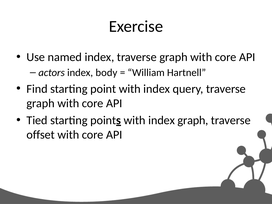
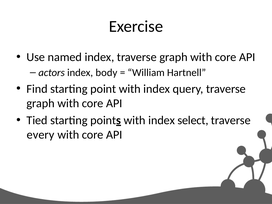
index graph: graph -> select (193, 120)
offset: offset -> every (41, 135)
